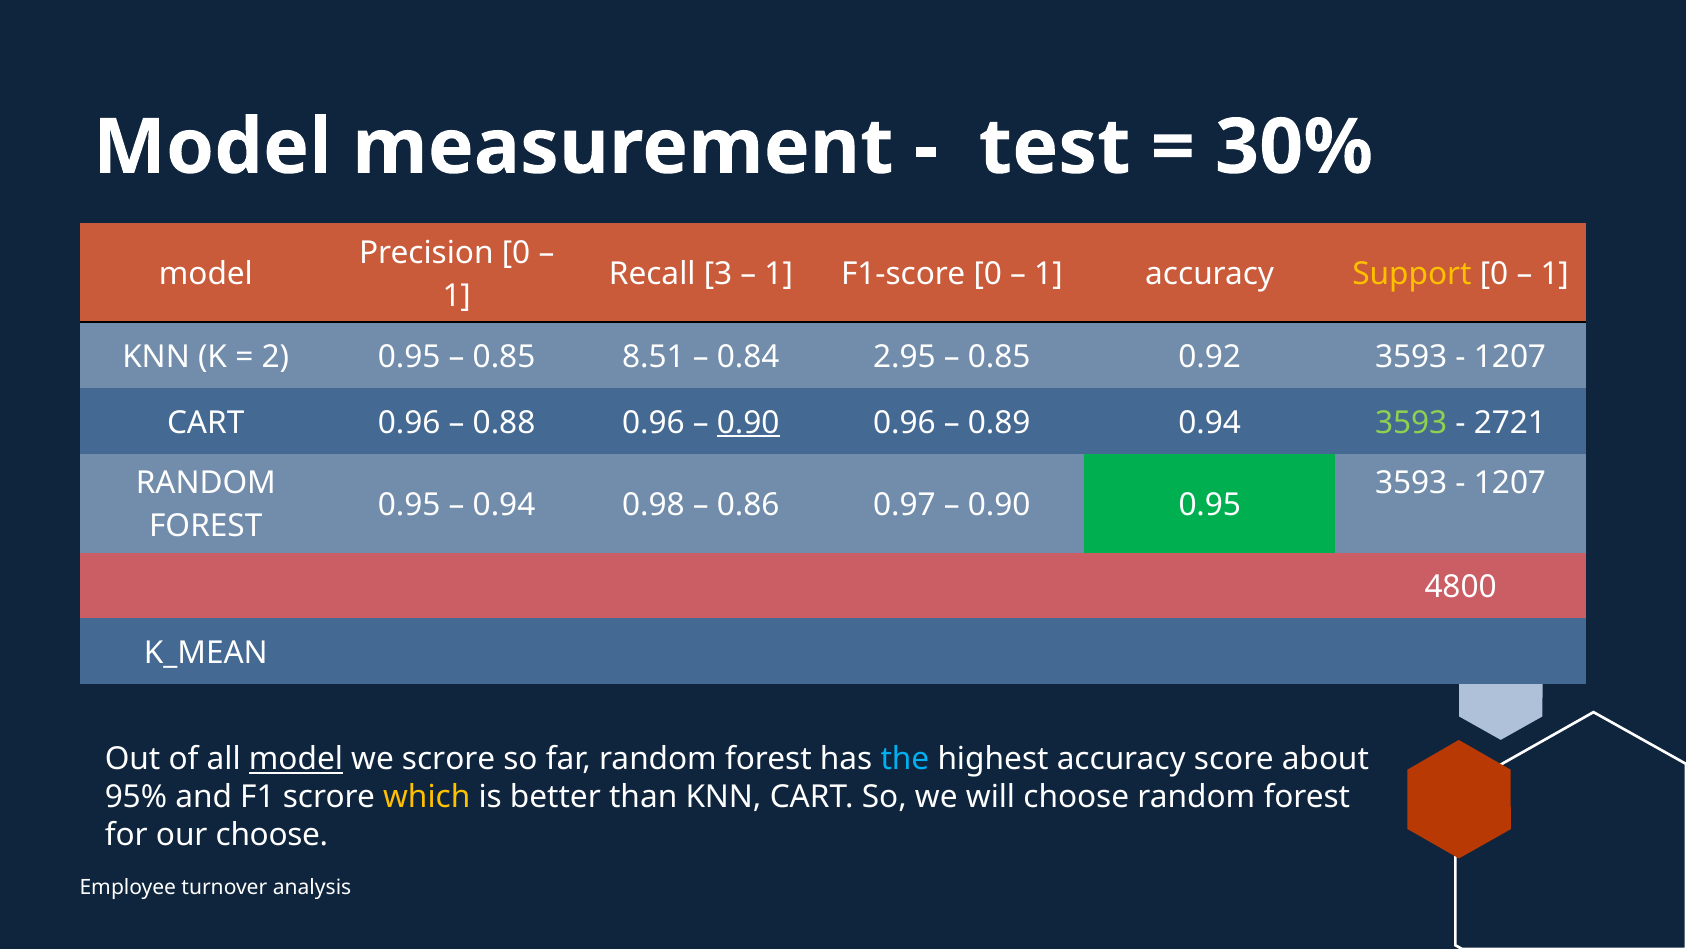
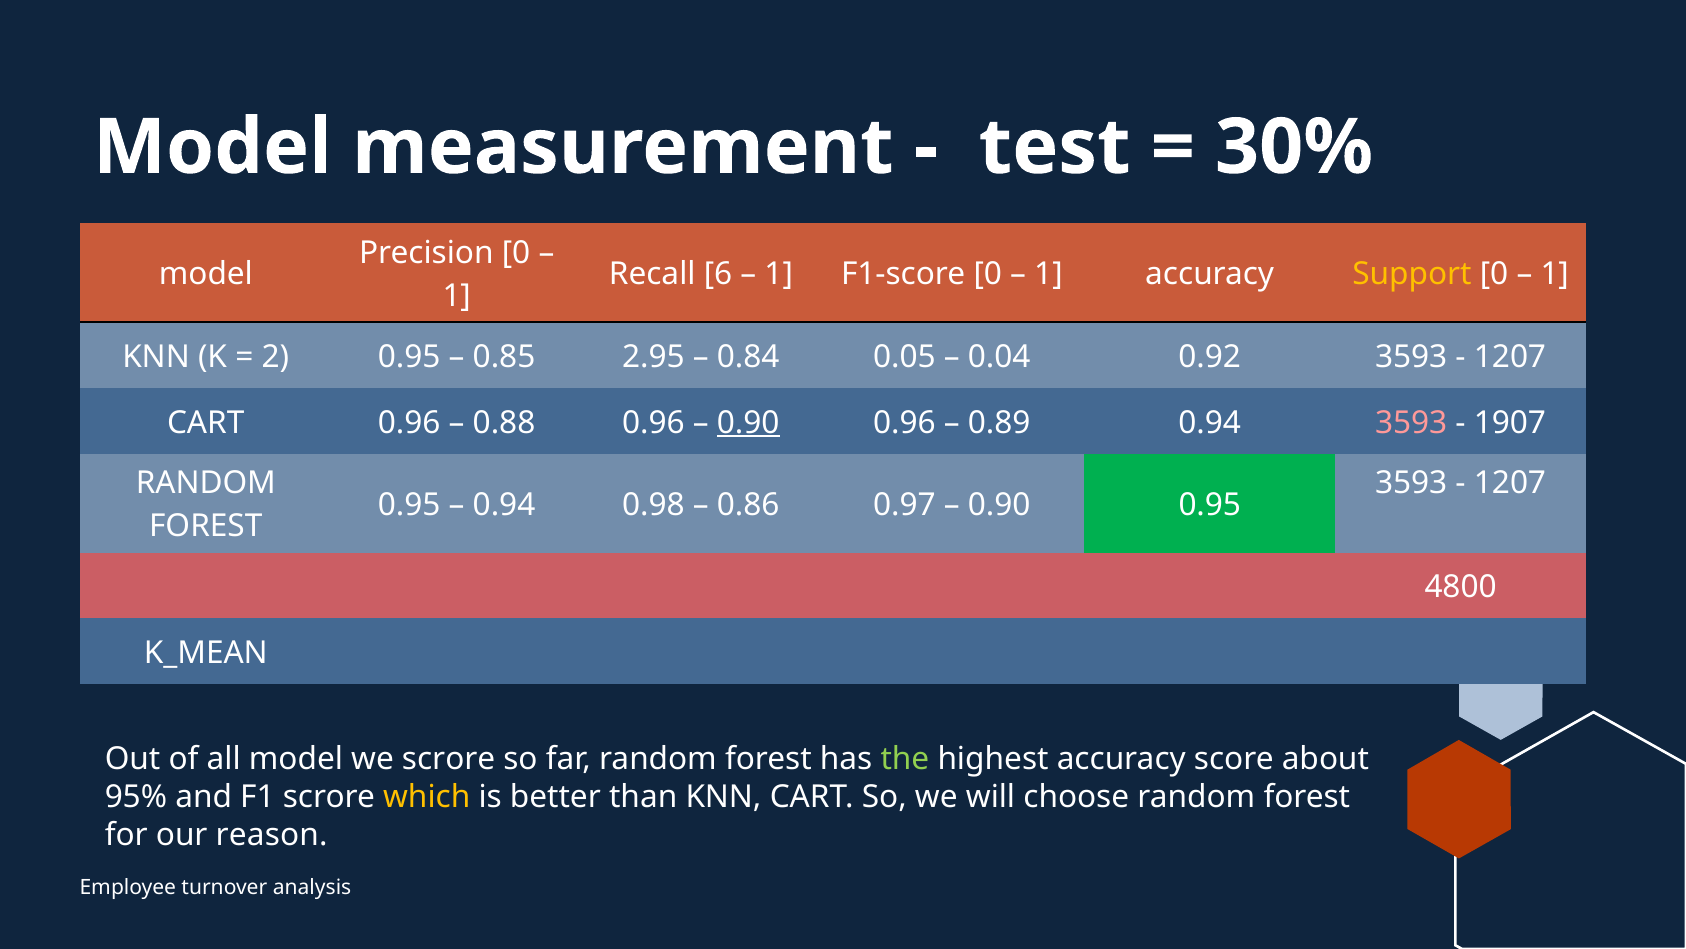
3: 3 -> 6 (718, 274)
8.51: 8.51 -> 2.95 (653, 357)
2.95: 2.95 -> 0.05 (904, 357)
0.85: 0.85 -> 0.04 (999, 357)
3593 colour: light green -> pink (1411, 422)
2721: 2721 -> 1907 (1510, 422)
model underline: present -> none (296, 759)
the colour: light blue -> light green (905, 759)
our choose: choose -> reason (272, 834)
